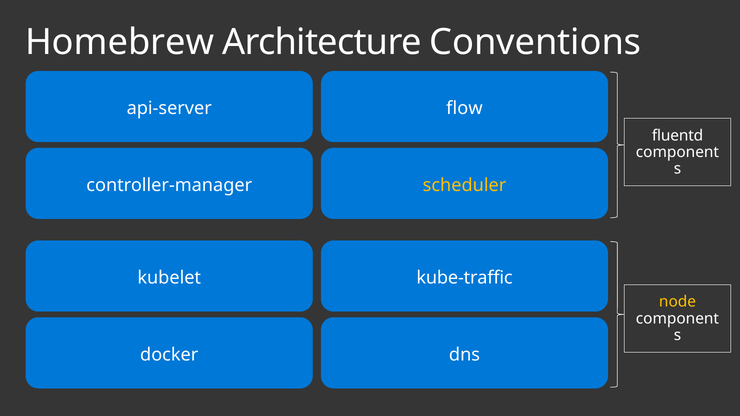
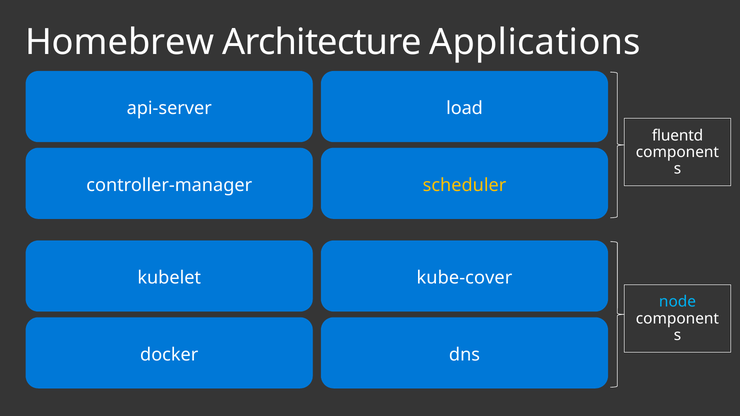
Conventions: Conventions -> Applications (535, 42)
flow: flow -> load (465, 109)
kube-traffic: kube-traffic -> kube-cover (464, 278)
node colour: yellow -> light blue (677, 302)
